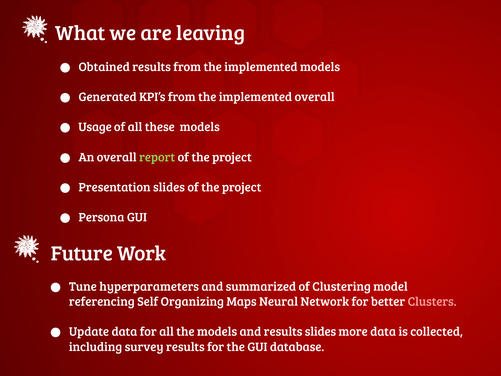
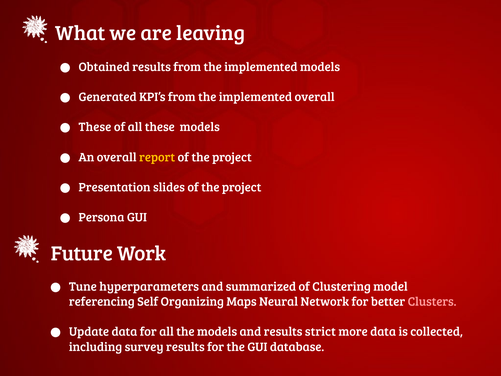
Usage: Usage -> These (95, 127)
report colour: light green -> yellow (157, 157)
results slides: slides -> strict (320, 332)
